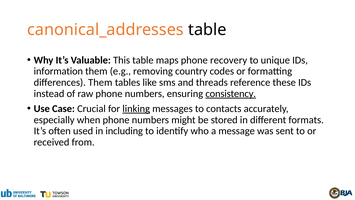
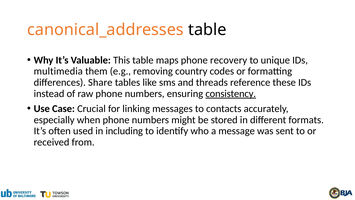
information: information -> multimedia (58, 71)
differences Them: Them -> Share (100, 82)
linking underline: present -> none (136, 108)
